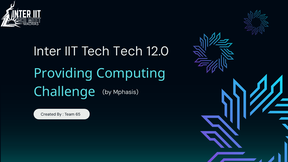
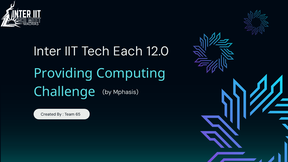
Tech Tech: Tech -> Each (128, 51)
